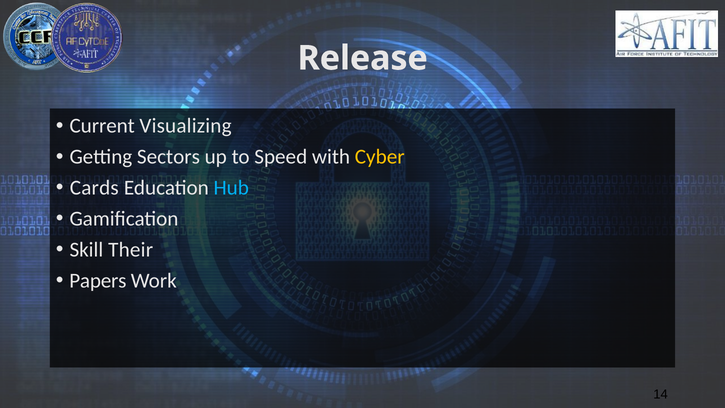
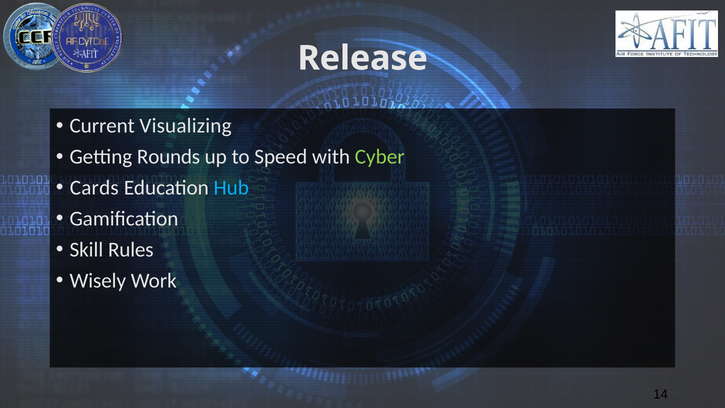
Sectors: Sectors -> Rounds (169, 157)
Cyber colour: yellow -> light green (380, 157)
Their: Their -> Rules (131, 250)
Papers: Papers -> Wisely (98, 280)
